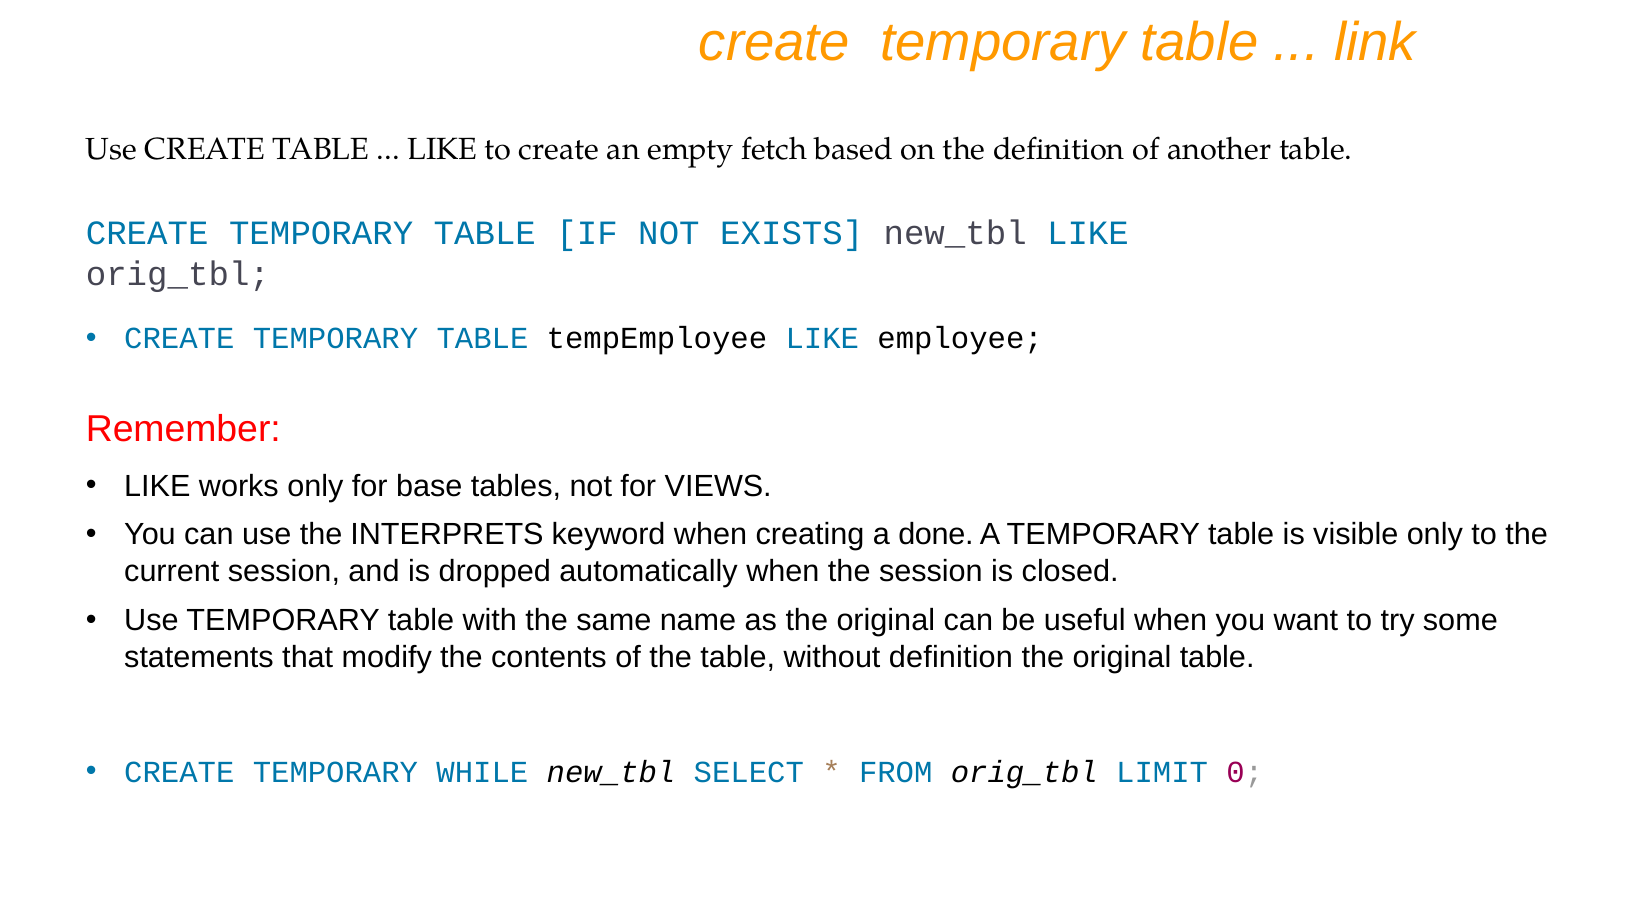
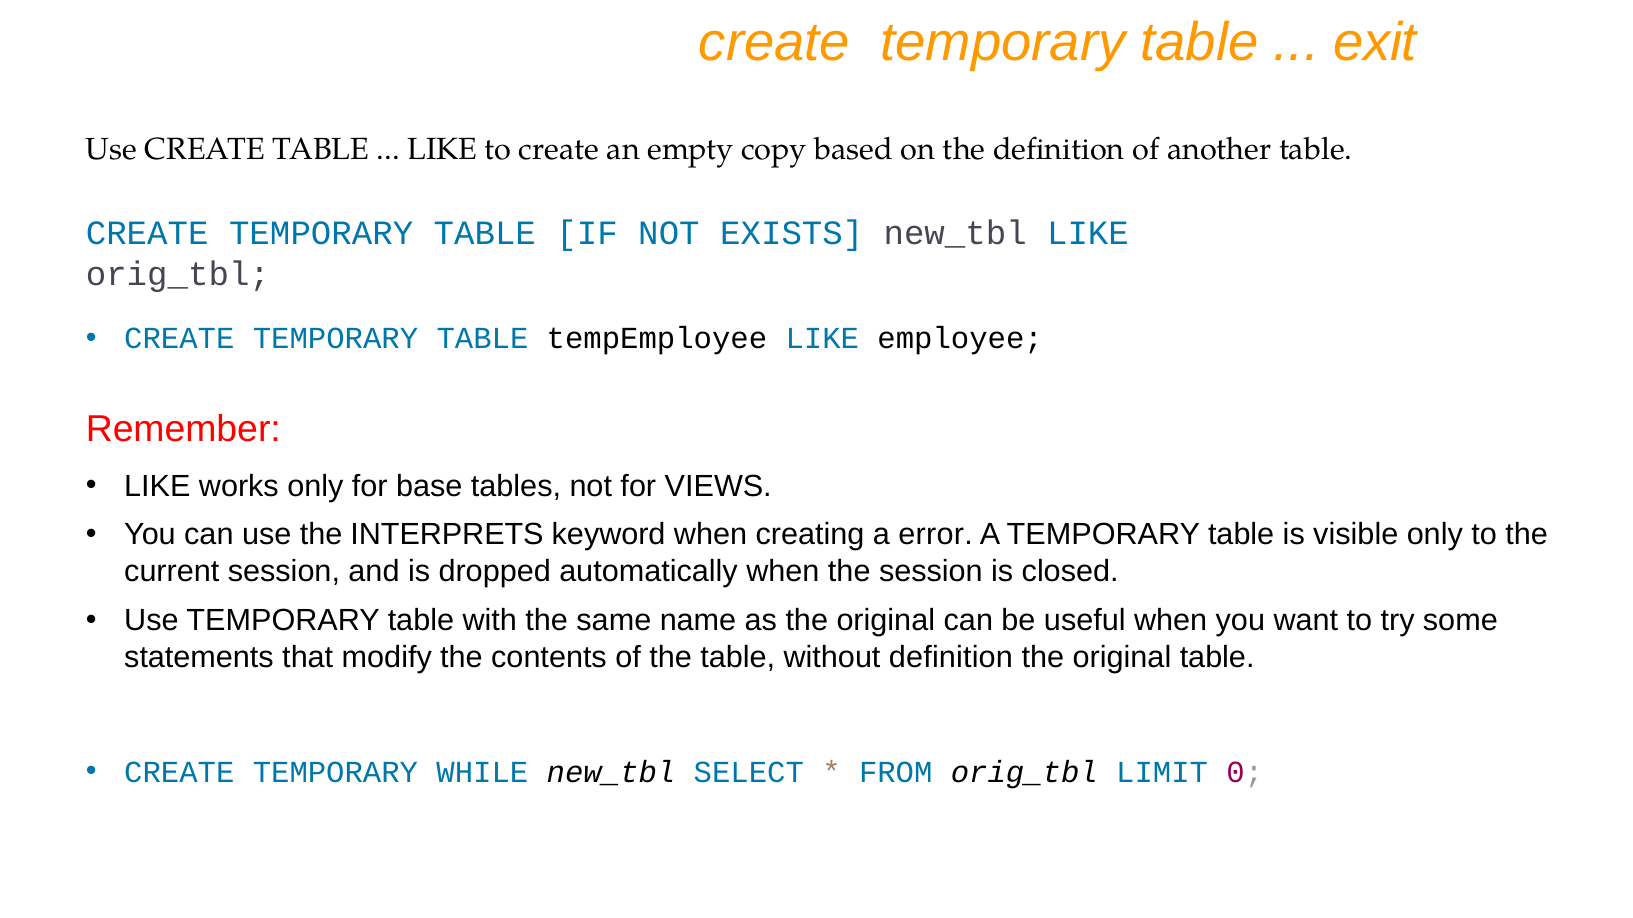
link: link -> exit (1375, 43)
fetch: fetch -> copy (774, 150)
done: done -> error (936, 535)
